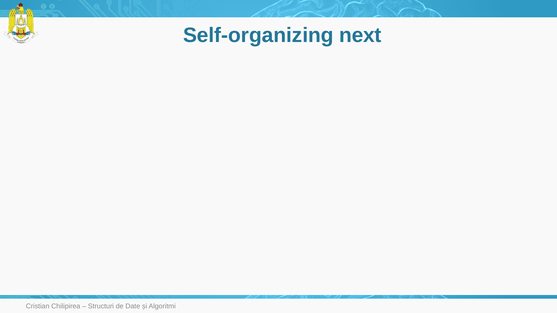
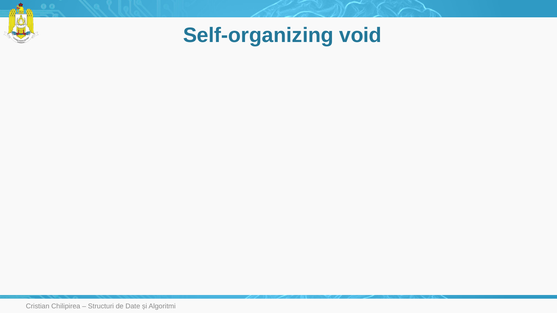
next: next -> void (360, 35)
